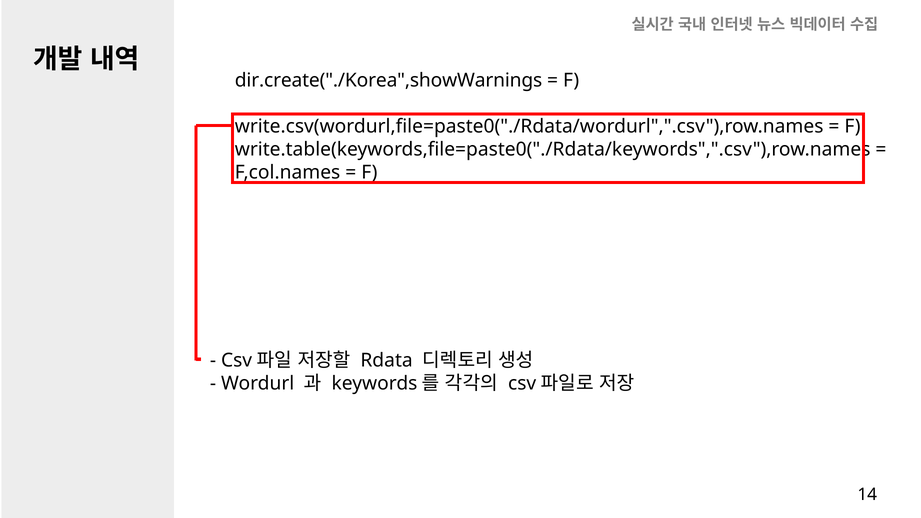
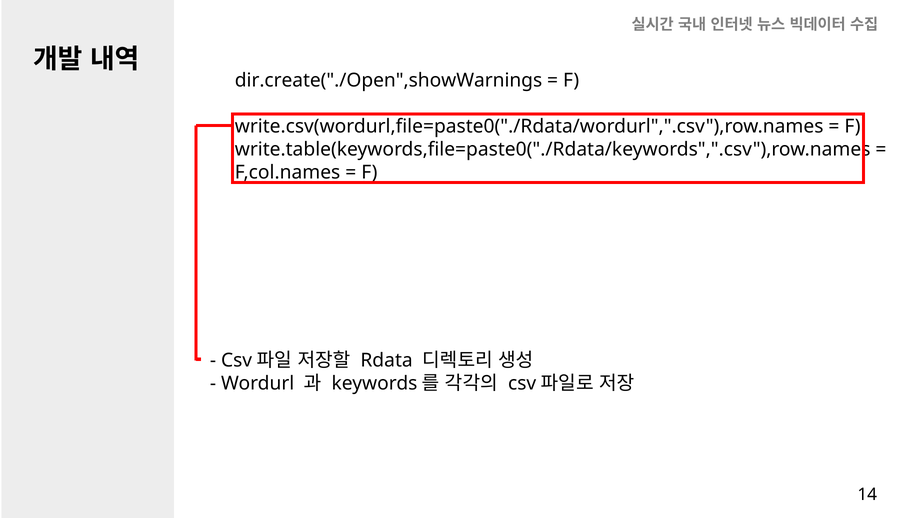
dir.create("./Korea",showWarnings: dir.create("./Korea",showWarnings -> dir.create("./Open",showWarnings (389, 80)
